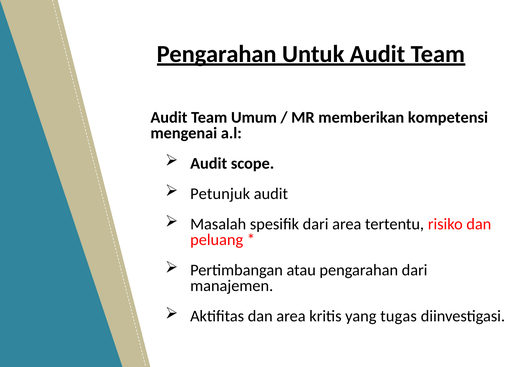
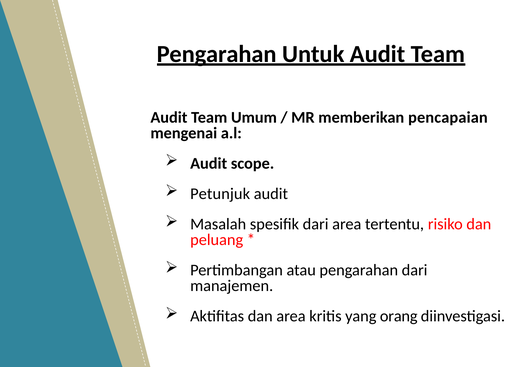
kompetensi: kompetensi -> pencapaian (448, 117)
tugas: tugas -> orang (399, 316)
